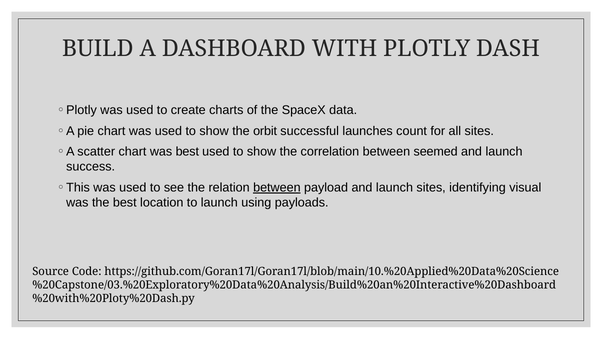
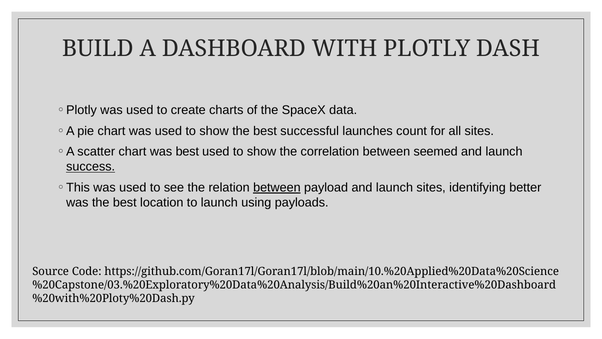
show the orbit: orbit -> best (265, 131)
success underline: none -> present (91, 167)
visual: visual -> better (525, 187)
